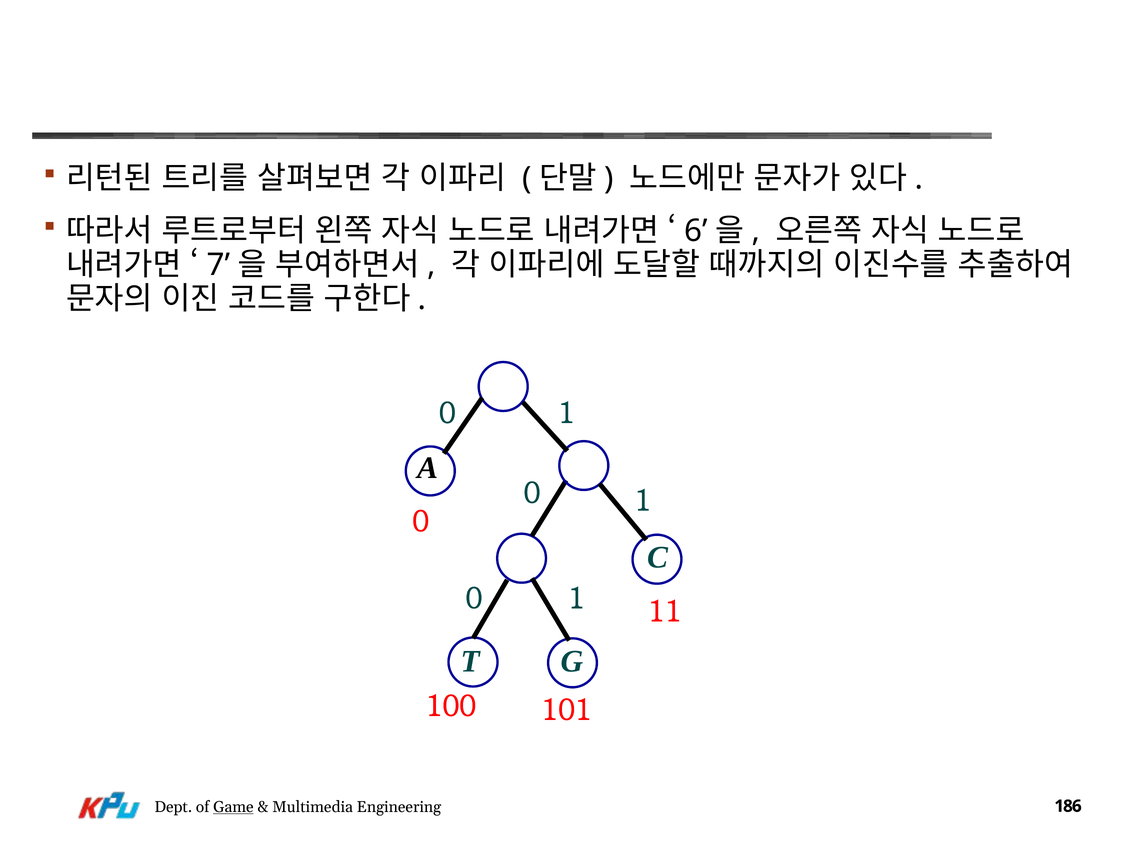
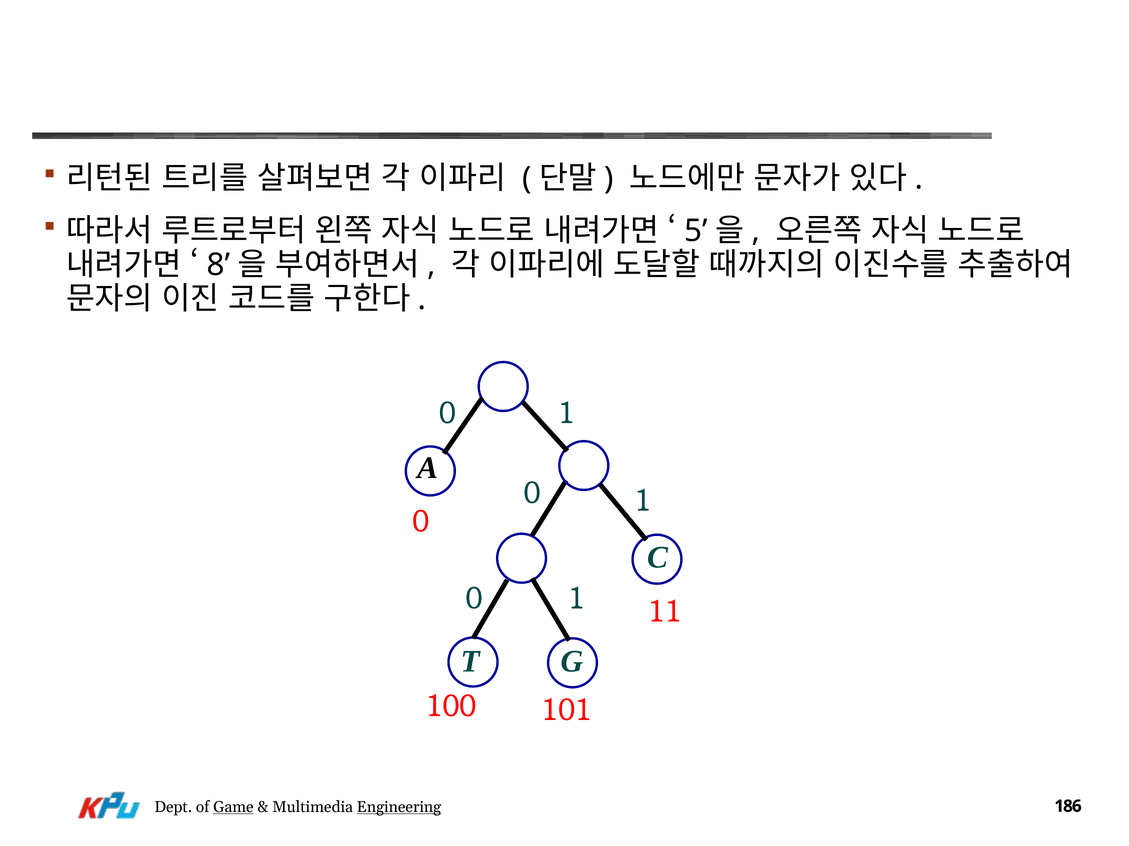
6: 6 -> 5 (696, 231)
7: 7 -> 8 (218, 265)
Engineering underline: none -> present (399, 808)
